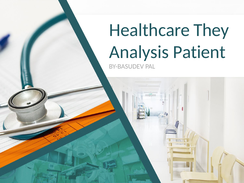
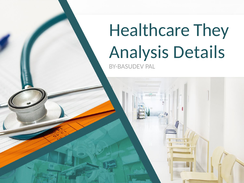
Patient: Patient -> Details (199, 52)
